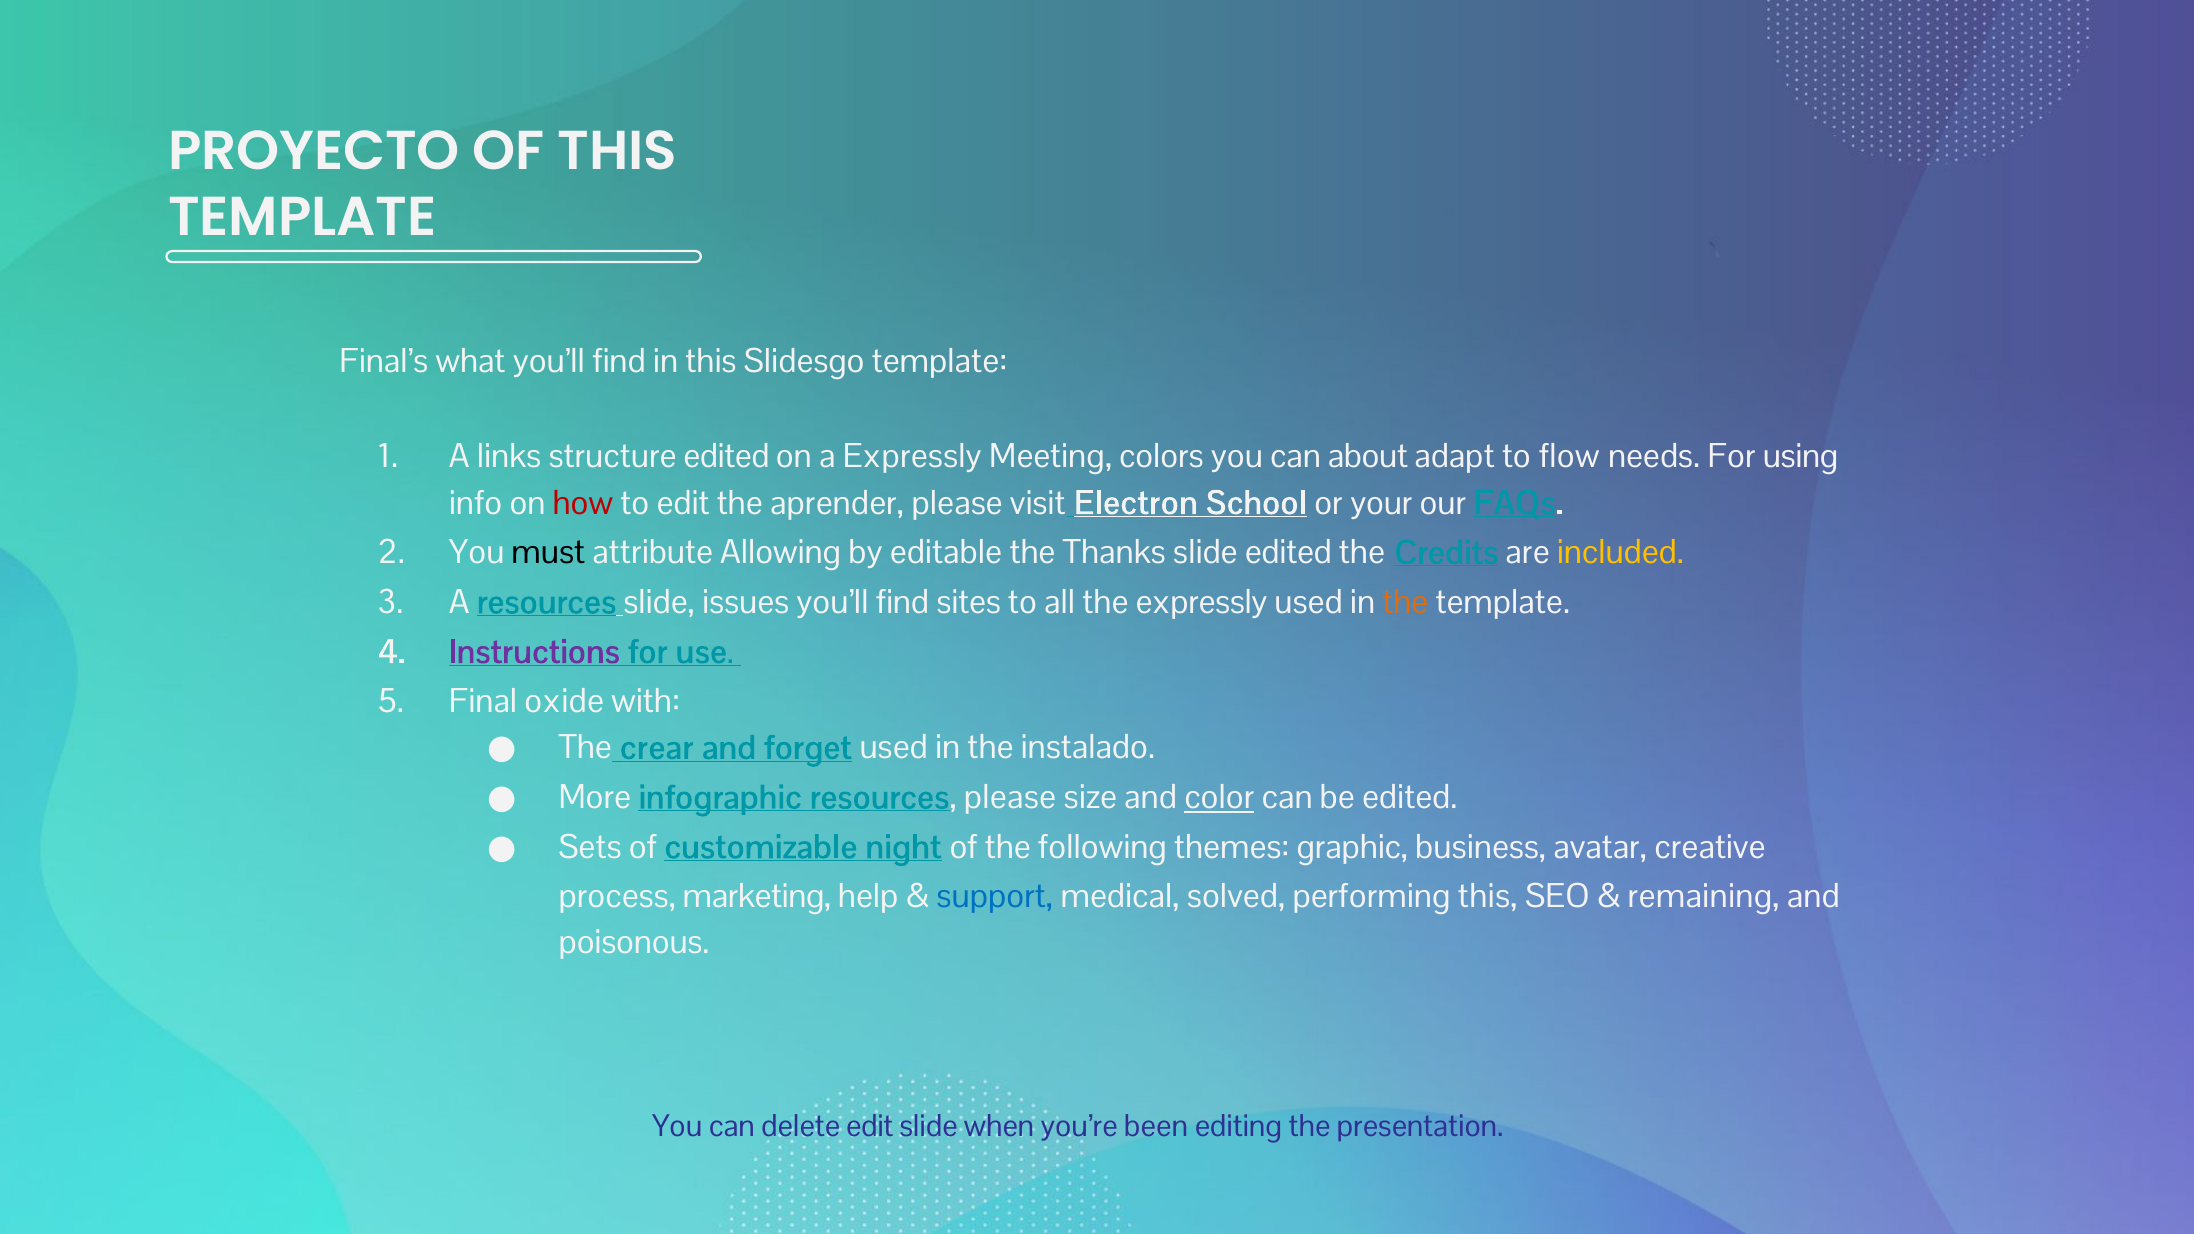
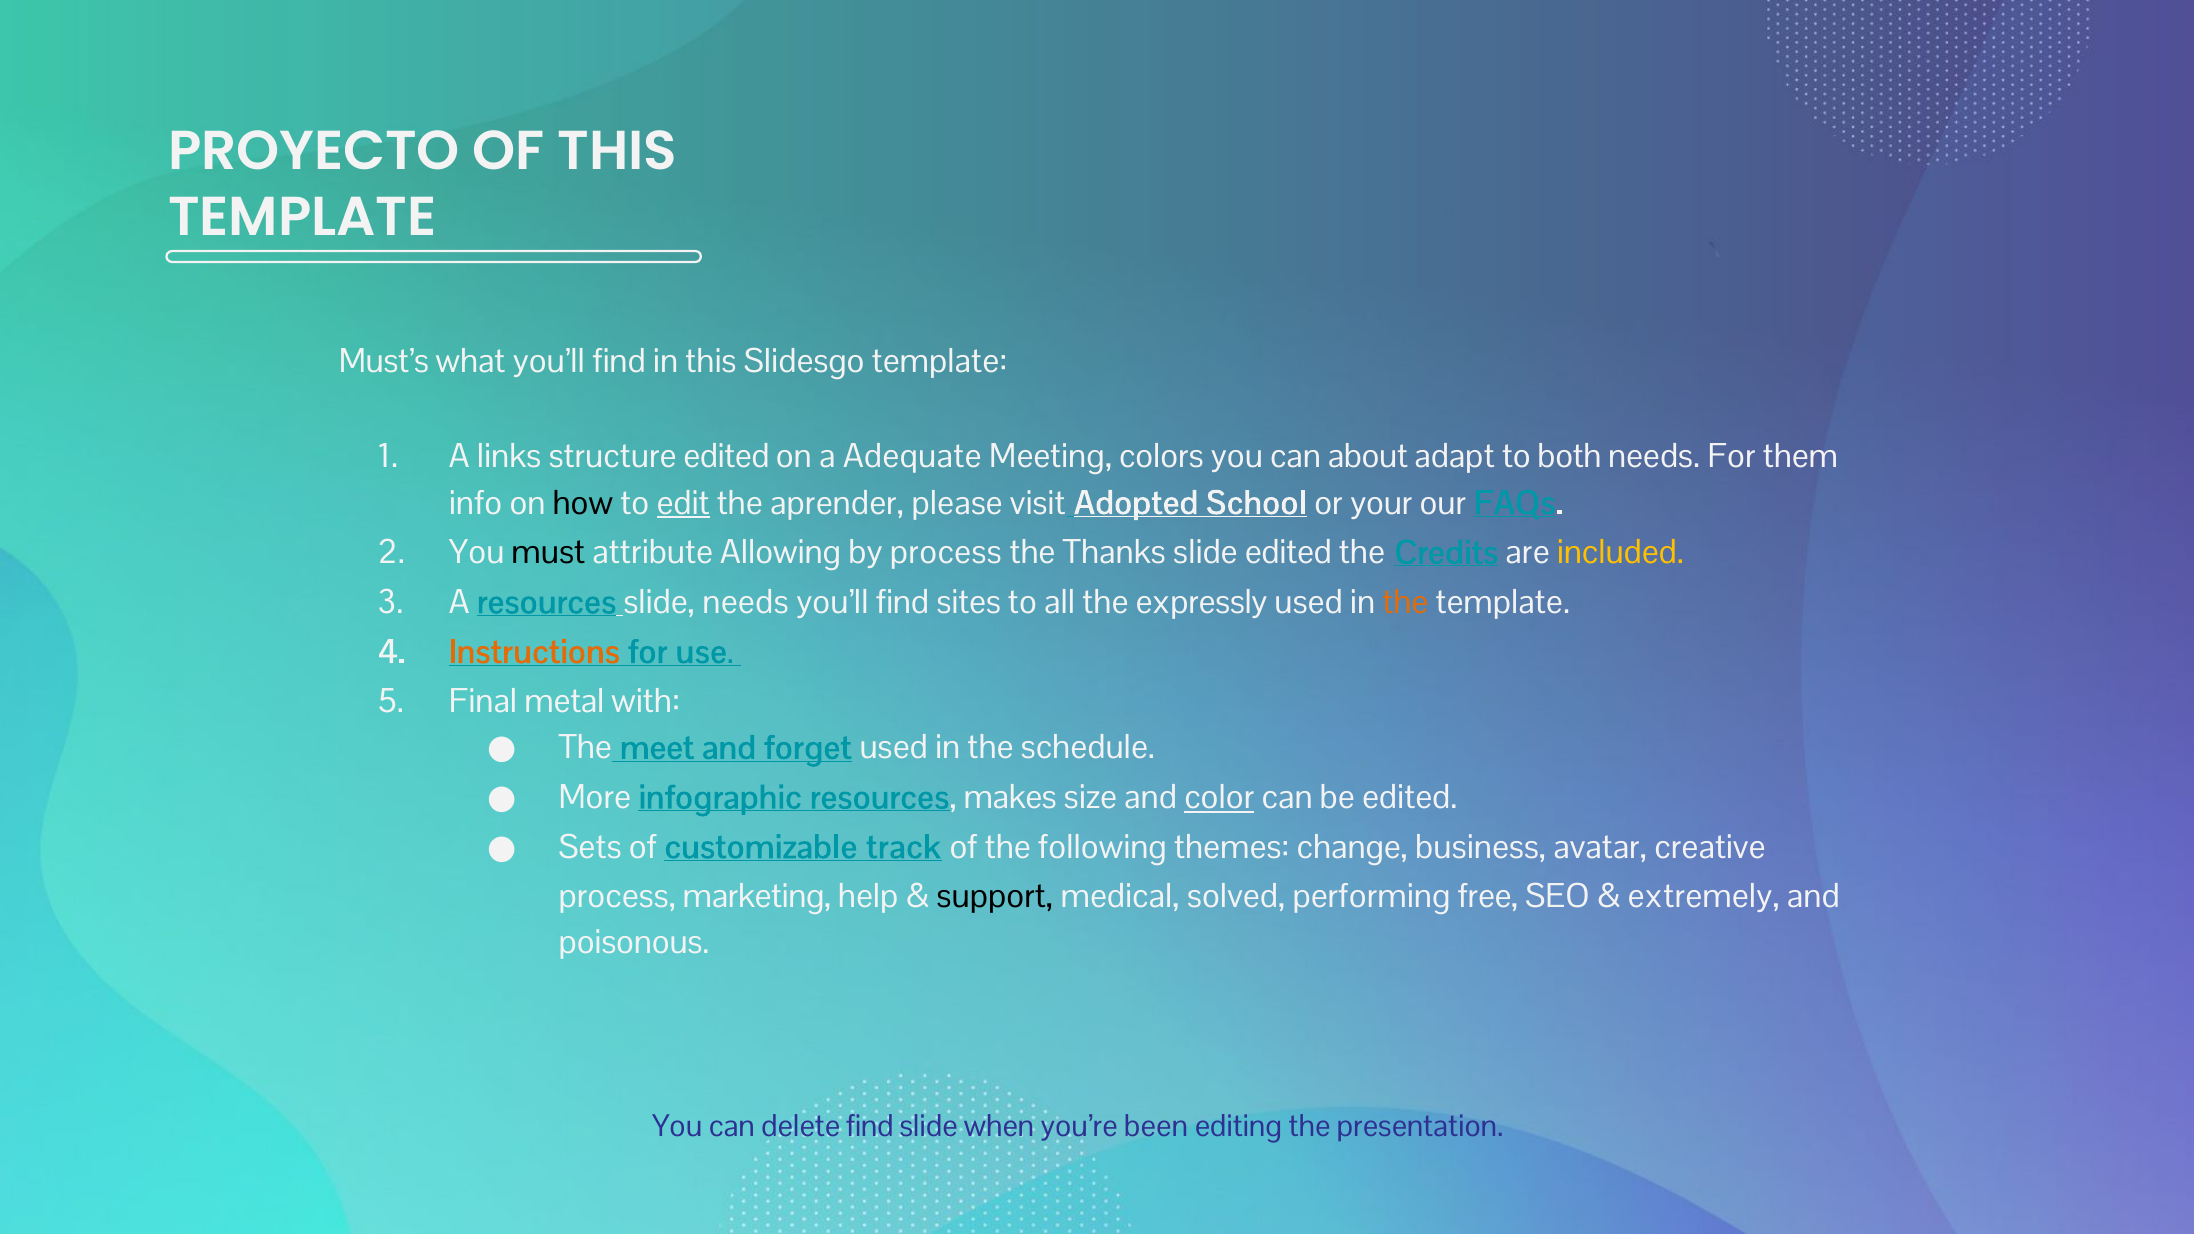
Final’s: Final’s -> Must’s (384, 361)
a Expressly: Expressly -> Adequate (912, 456)
flow: flow -> both (1569, 456)
using: using -> them (1800, 456)
how colour: red -> black (583, 503)
edit underline: none -> present (683, 503)
Electron: Electron -> Adopted (1136, 503)
by editable: editable -> process (946, 553)
slide issues: issues -> needs (745, 602)
Instructions colour: purple -> orange (534, 652)
oxide: oxide -> metal (564, 701)
crear: crear -> meet (657, 748)
instalado: instalado -> schedule (1088, 748)
resources please: please -> makes (1010, 798)
night: night -> track (903, 847)
graphic: graphic -> change (1352, 847)
support colour: blue -> black (995, 897)
performing this: this -> free (1488, 897)
remaining: remaining -> extremely (1704, 897)
delete edit: edit -> find (870, 1127)
